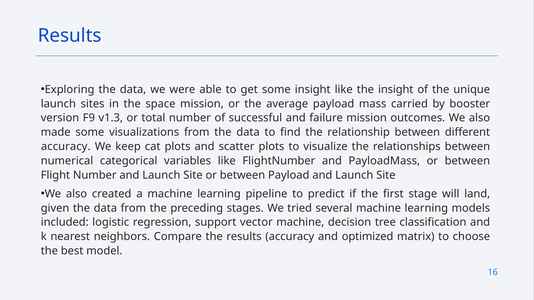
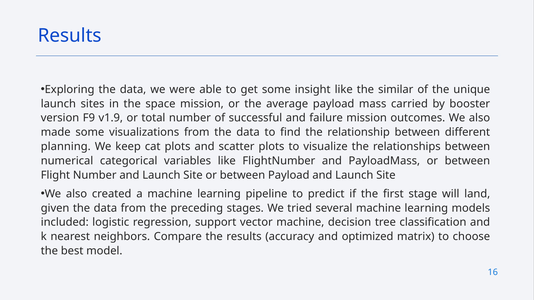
the insight: insight -> similar (396, 90)
v1.3: v1.3 -> v1.9 (111, 118)
accuracy: accuracy -> planning (66, 147)
